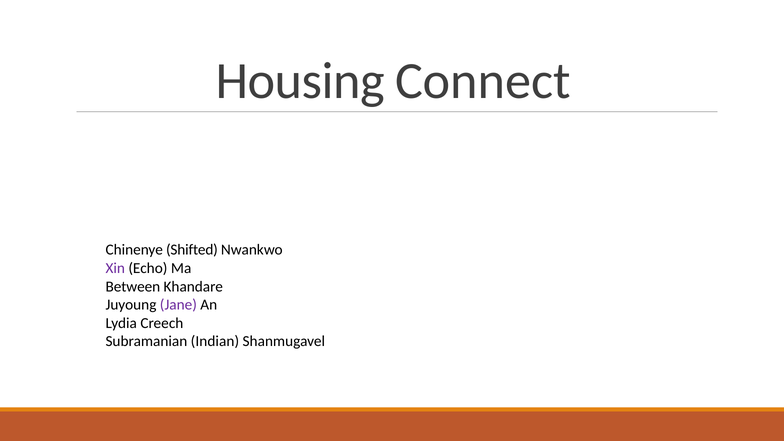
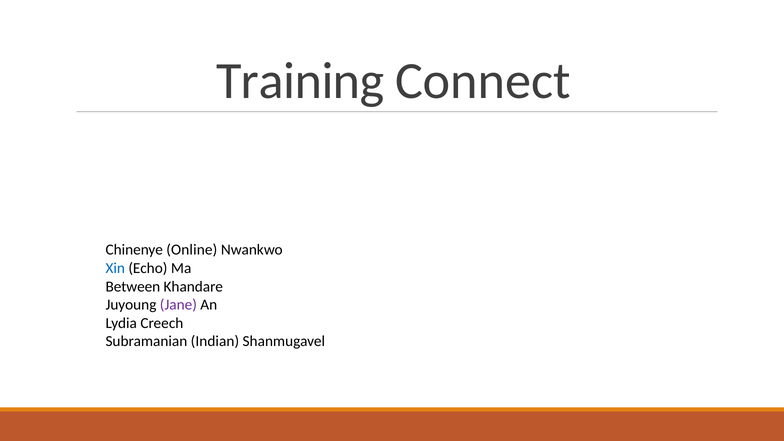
Housing: Housing -> Training (300, 81)
Shifted: Shifted -> Online (192, 250)
Xin colour: purple -> blue (115, 268)
